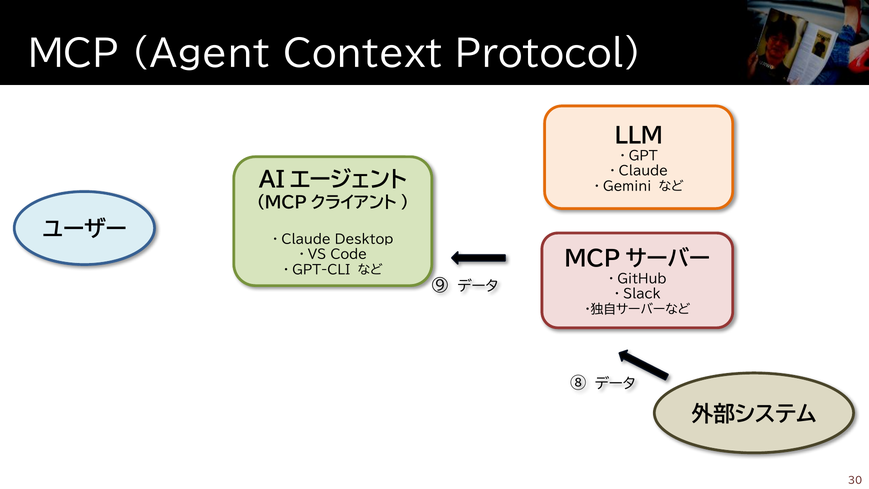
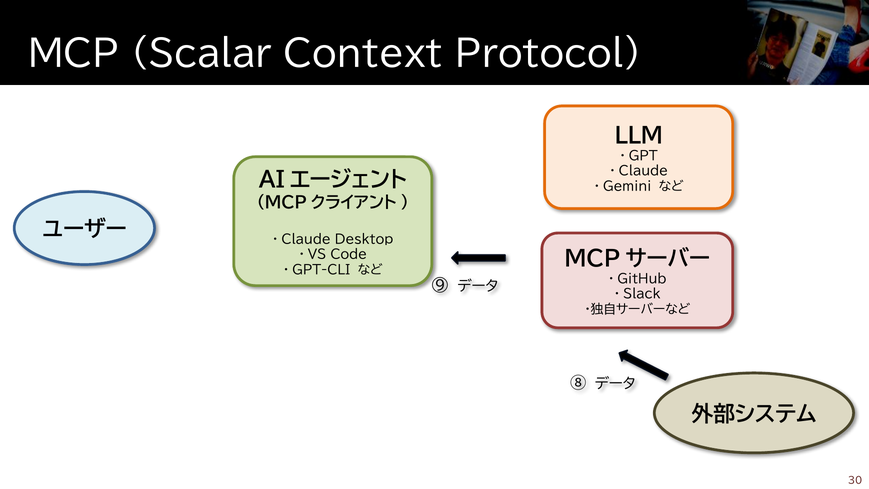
Agent: Agent -> Scalar (201, 54)
